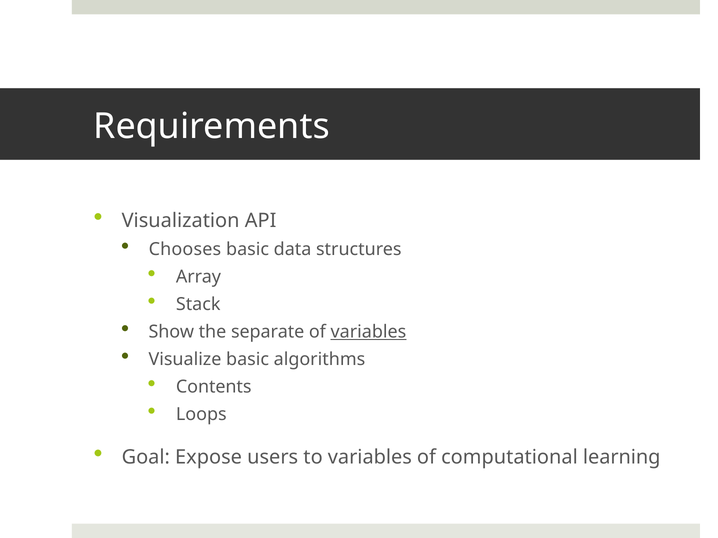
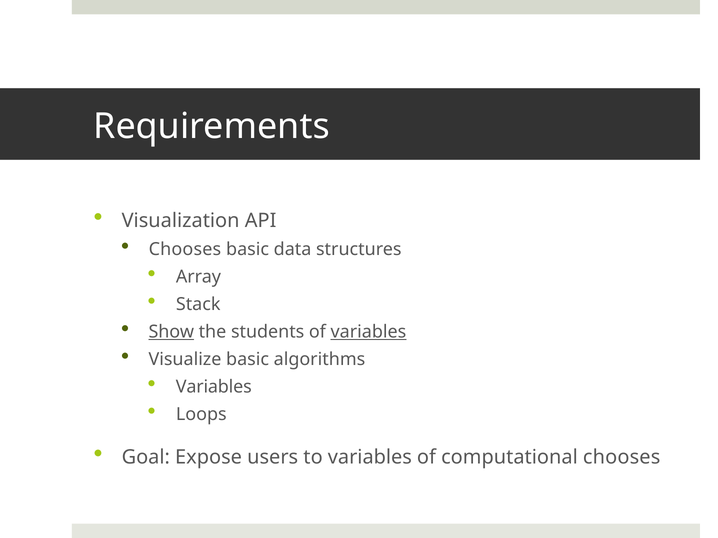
Show underline: none -> present (171, 332)
separate: separate -> students (268, 332)
Contents: Contents -> Variables (214, 387)
computational learning: learning -> chooses (622, 457)
